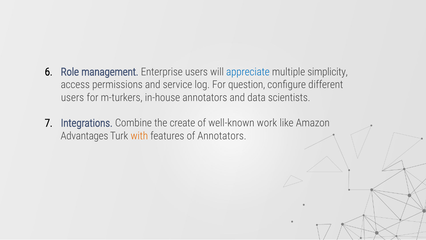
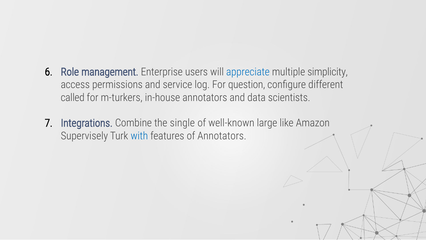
users: users -> called (73, 97)
create: create -> single (182, 123)
work: work -> large (267, 123)
Advantages: Advantages -> Supervisely (84, 136)
with colour: orange -> blue (139, 136)
